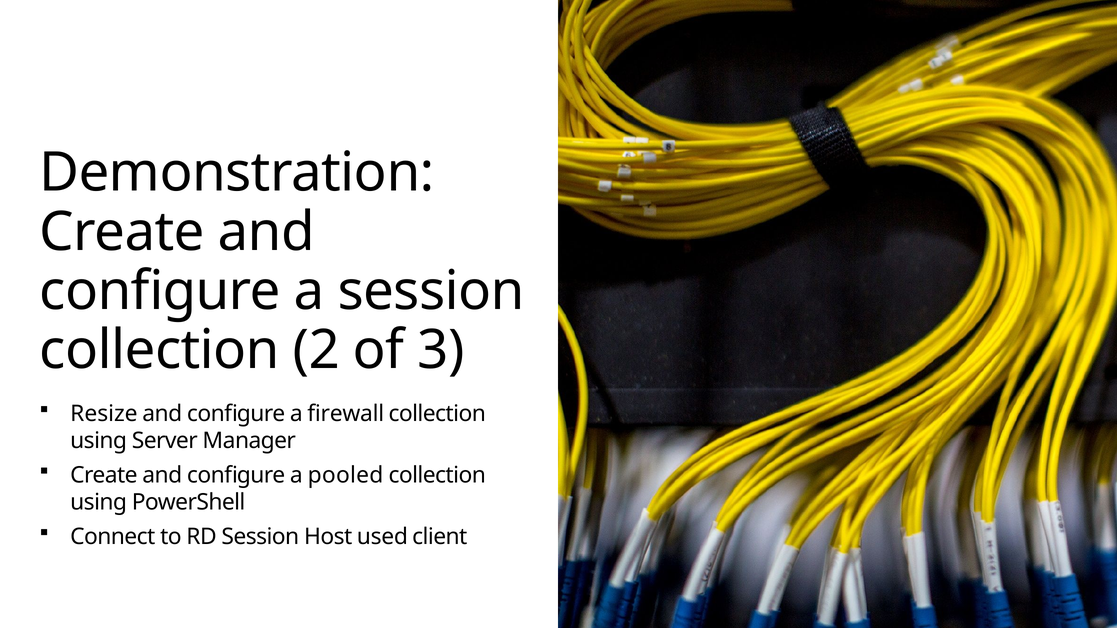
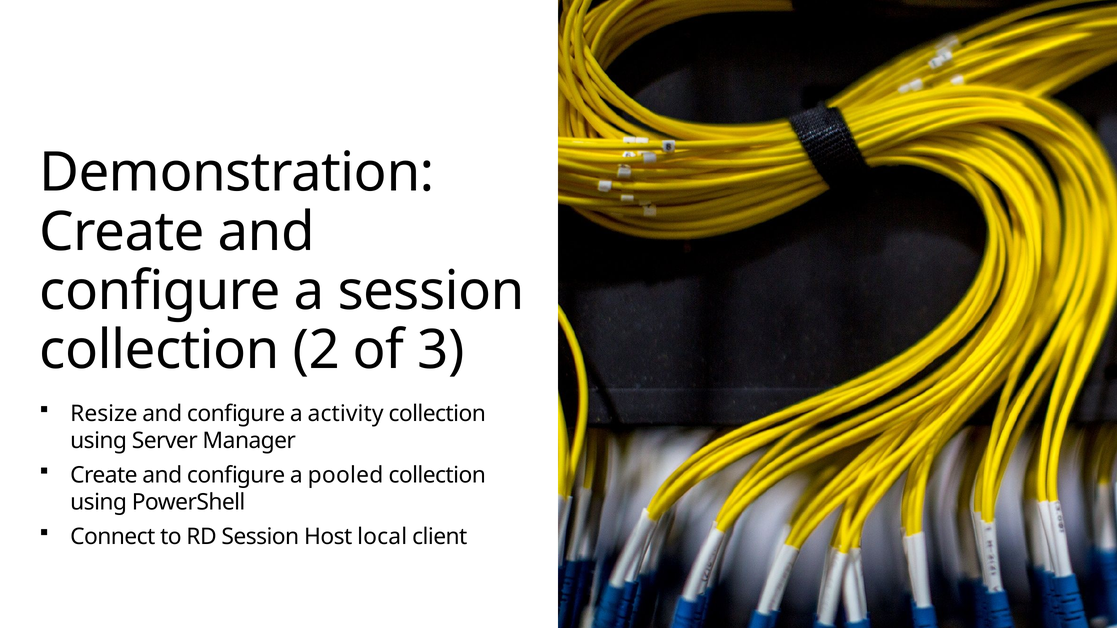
firewall: firewall -> activity (346, 414)
used: used -> local (382, 537)
